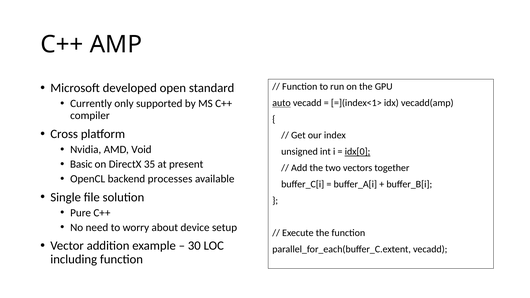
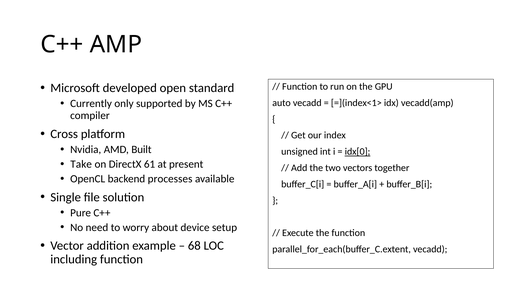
auto underline: present -> none (282, 103)
Void: Void -> Built (141, 150)
Basic: Basic -> Take (81, 164)
35: 35 -> 61 (150, 164)
30: 30 -> 68 (194, 246)
